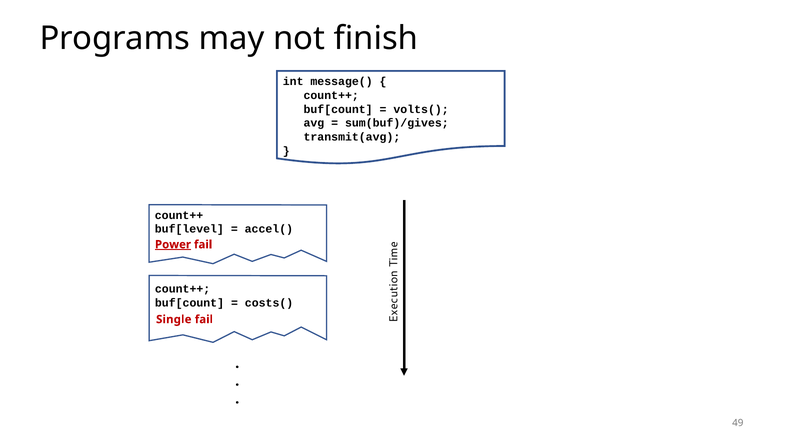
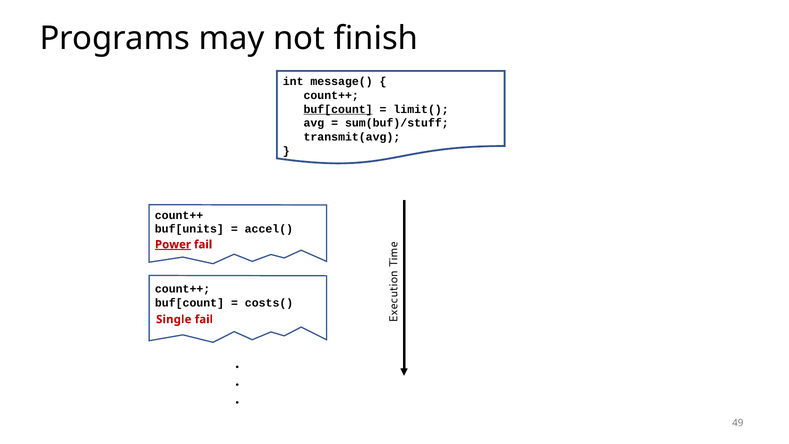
buf[count underline: none -> present (338, 109)
volts(: volts( -> limit( (421, 109)
sum(buf)/gives: sum(buf)/gives -> sum(buf)/stuff (397, 123)
buf[level: buf[level -> buf[units (189, 229)
